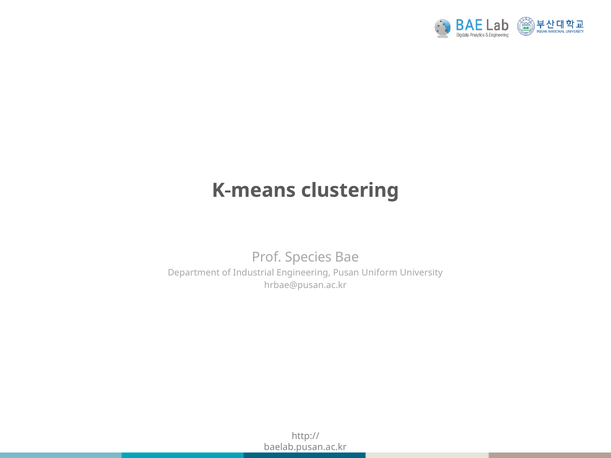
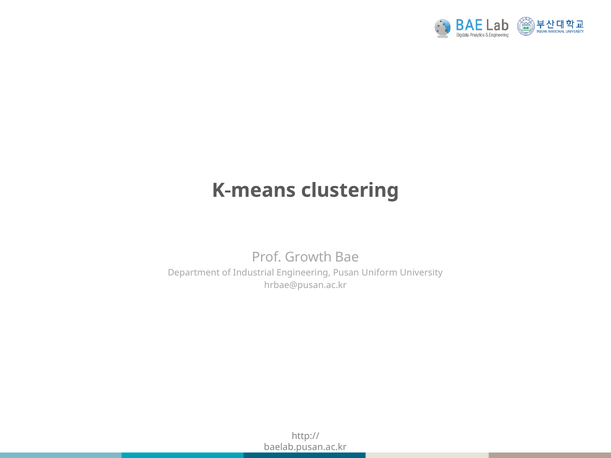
Species: Species -> Growth (308, 258)
